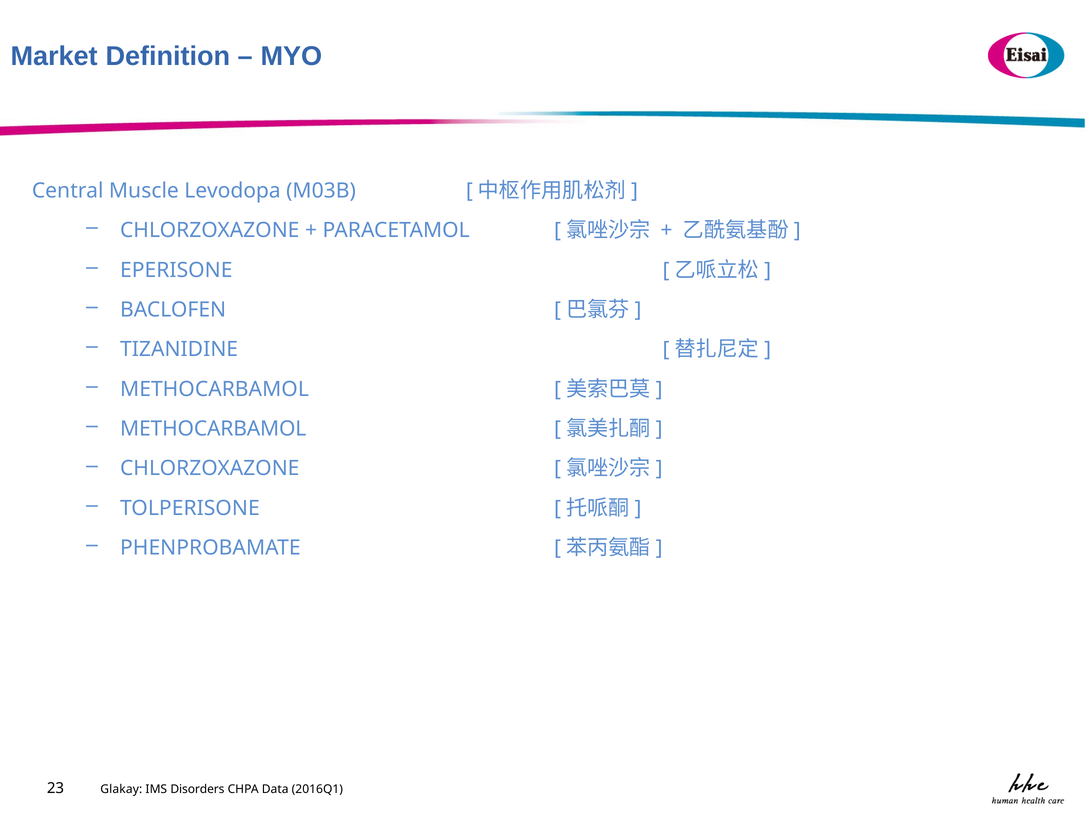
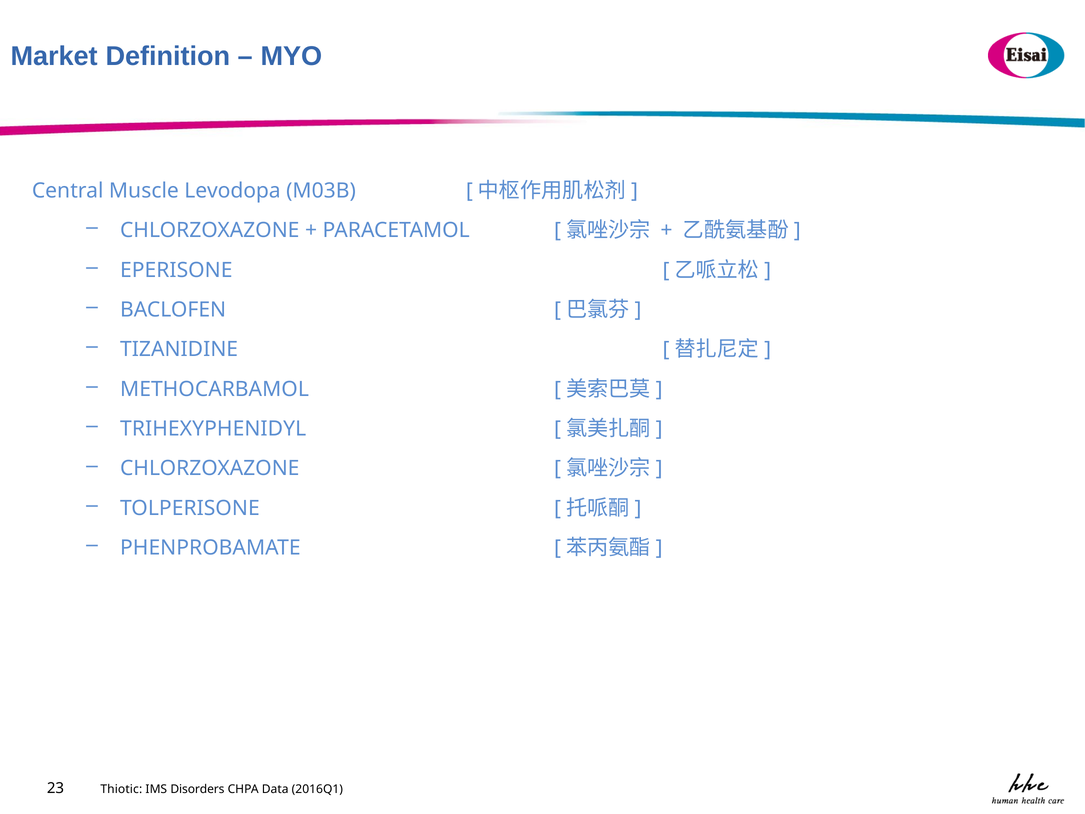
METHOCARBAMOL: METHOCARBAMOL -> TRIHEXYPHENIDYL (213, 429)
Glakay: Glakay -> Thiotic (121, 789)
